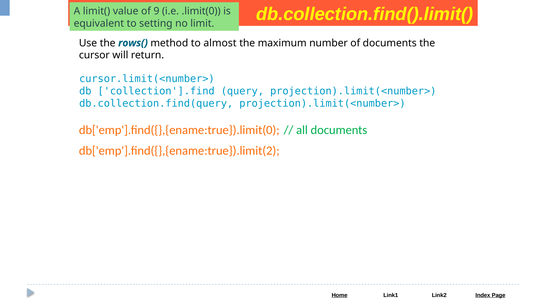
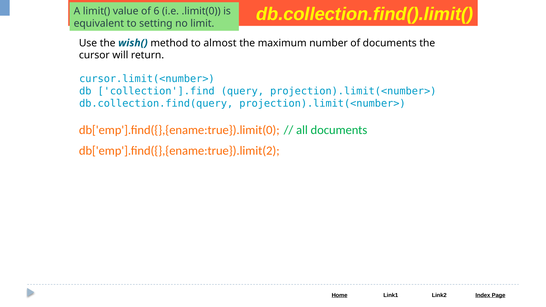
9: 9 -> 6 (156, 11)
rows(: rows( -> wish( (133, 43)
